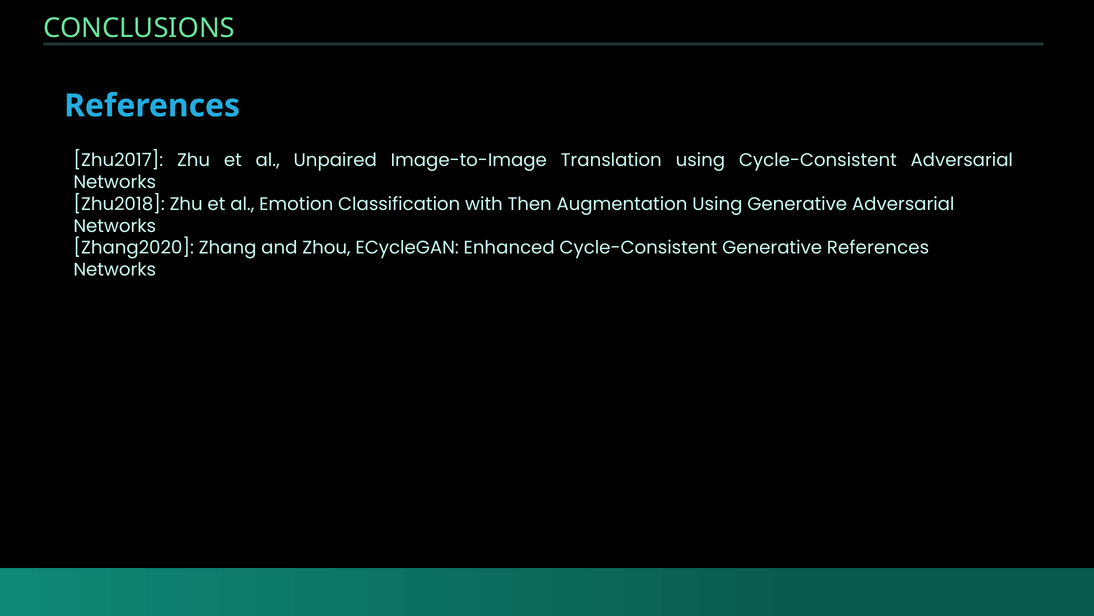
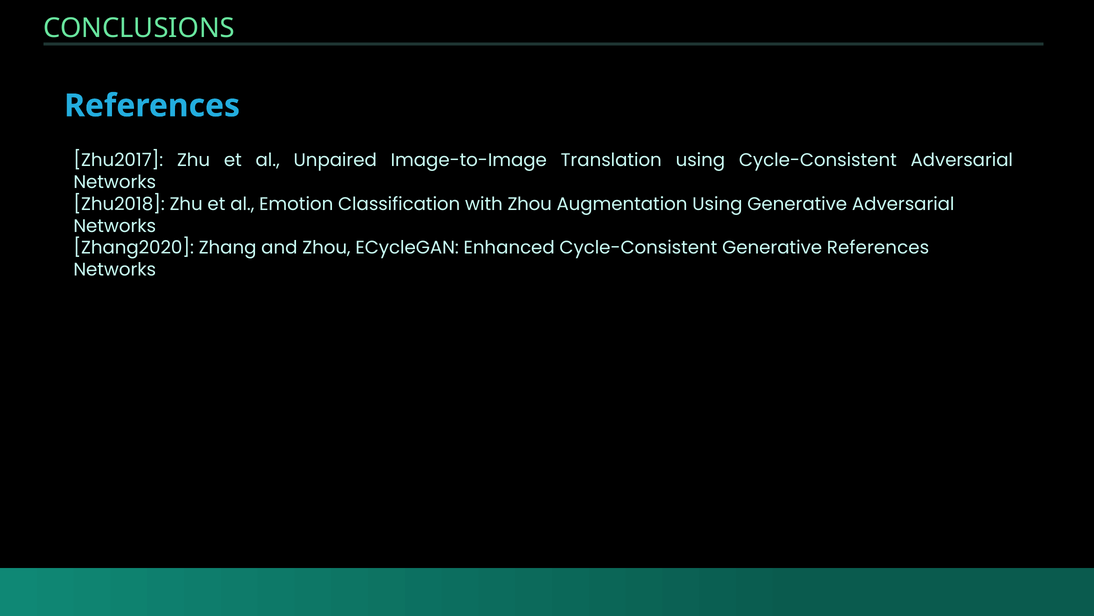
with Then: Then -> Zhou (530, 204)
